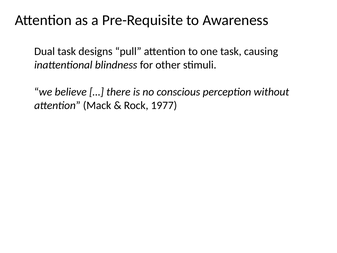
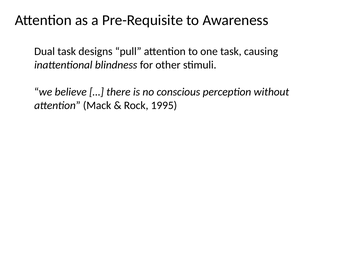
1977: 1977 -> 1995 (164, 105)
